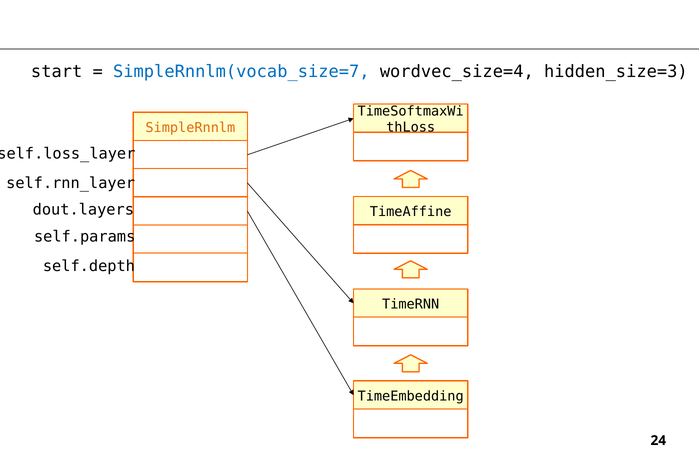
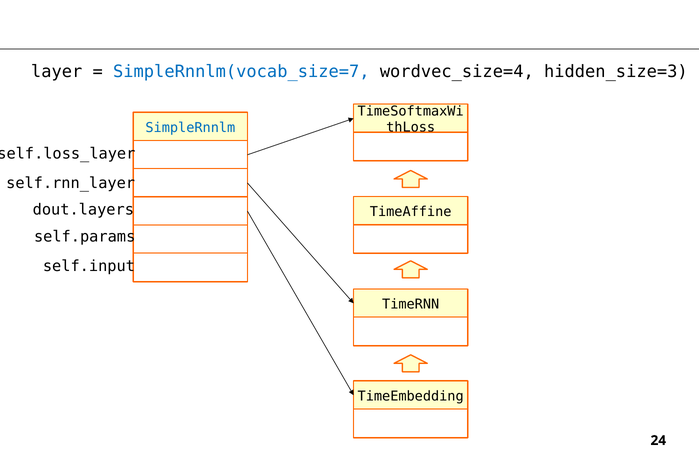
start: start -> layer (57, 72)
SimpleRnnlm colour: orange -> blue (190, 128)
self.depth: self.depth -> self.input (89, 266)
